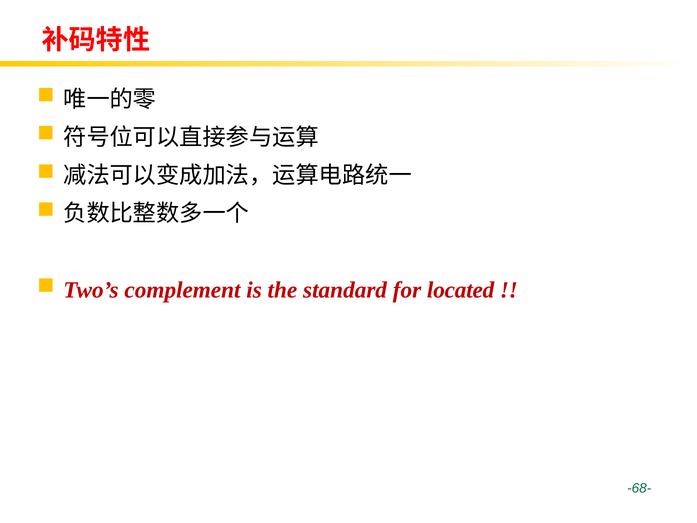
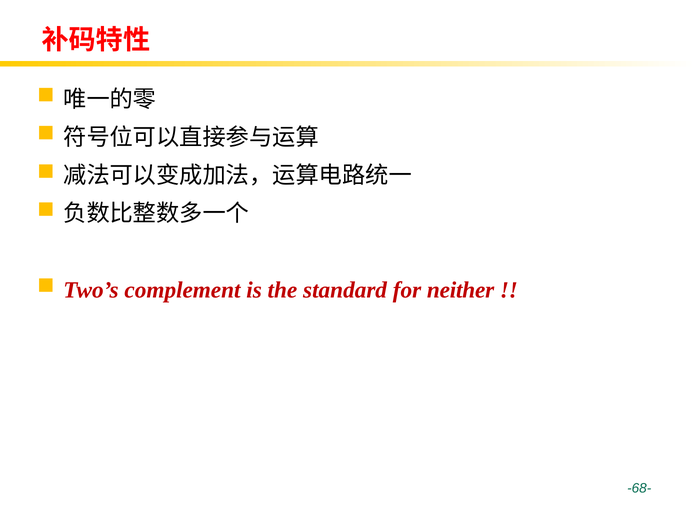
located: located -> neither (461, 290)
